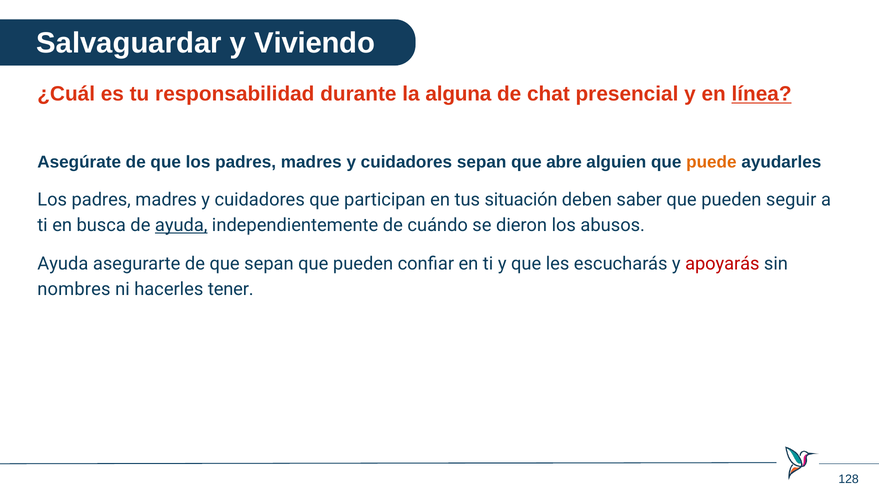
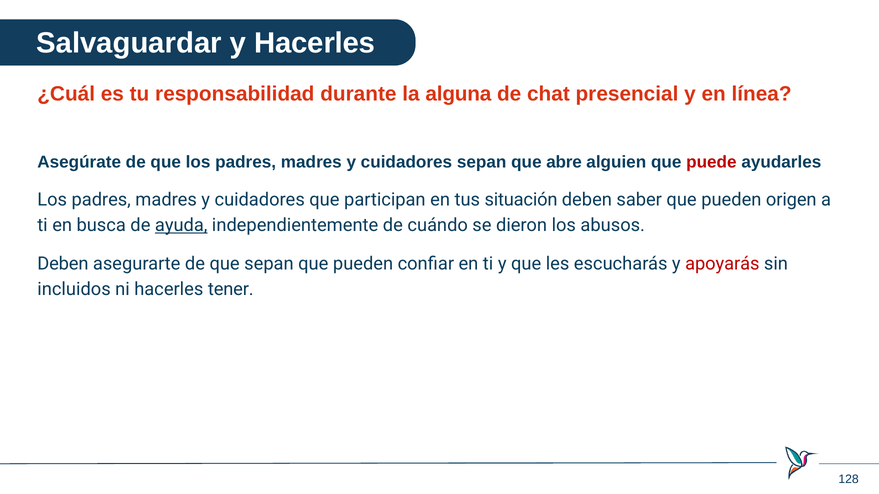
y Viviendo: Viviendo -> Hacerles (315, 43)
línea underline: present -> none (762, 94)
puede colour: orange -> red (711, 162)
seguir: seguir -> origen (791, 200)
Ayuda: Ayuda -> Deben (63, 264)
nombres: nombres -> incluidos (74, 289)
